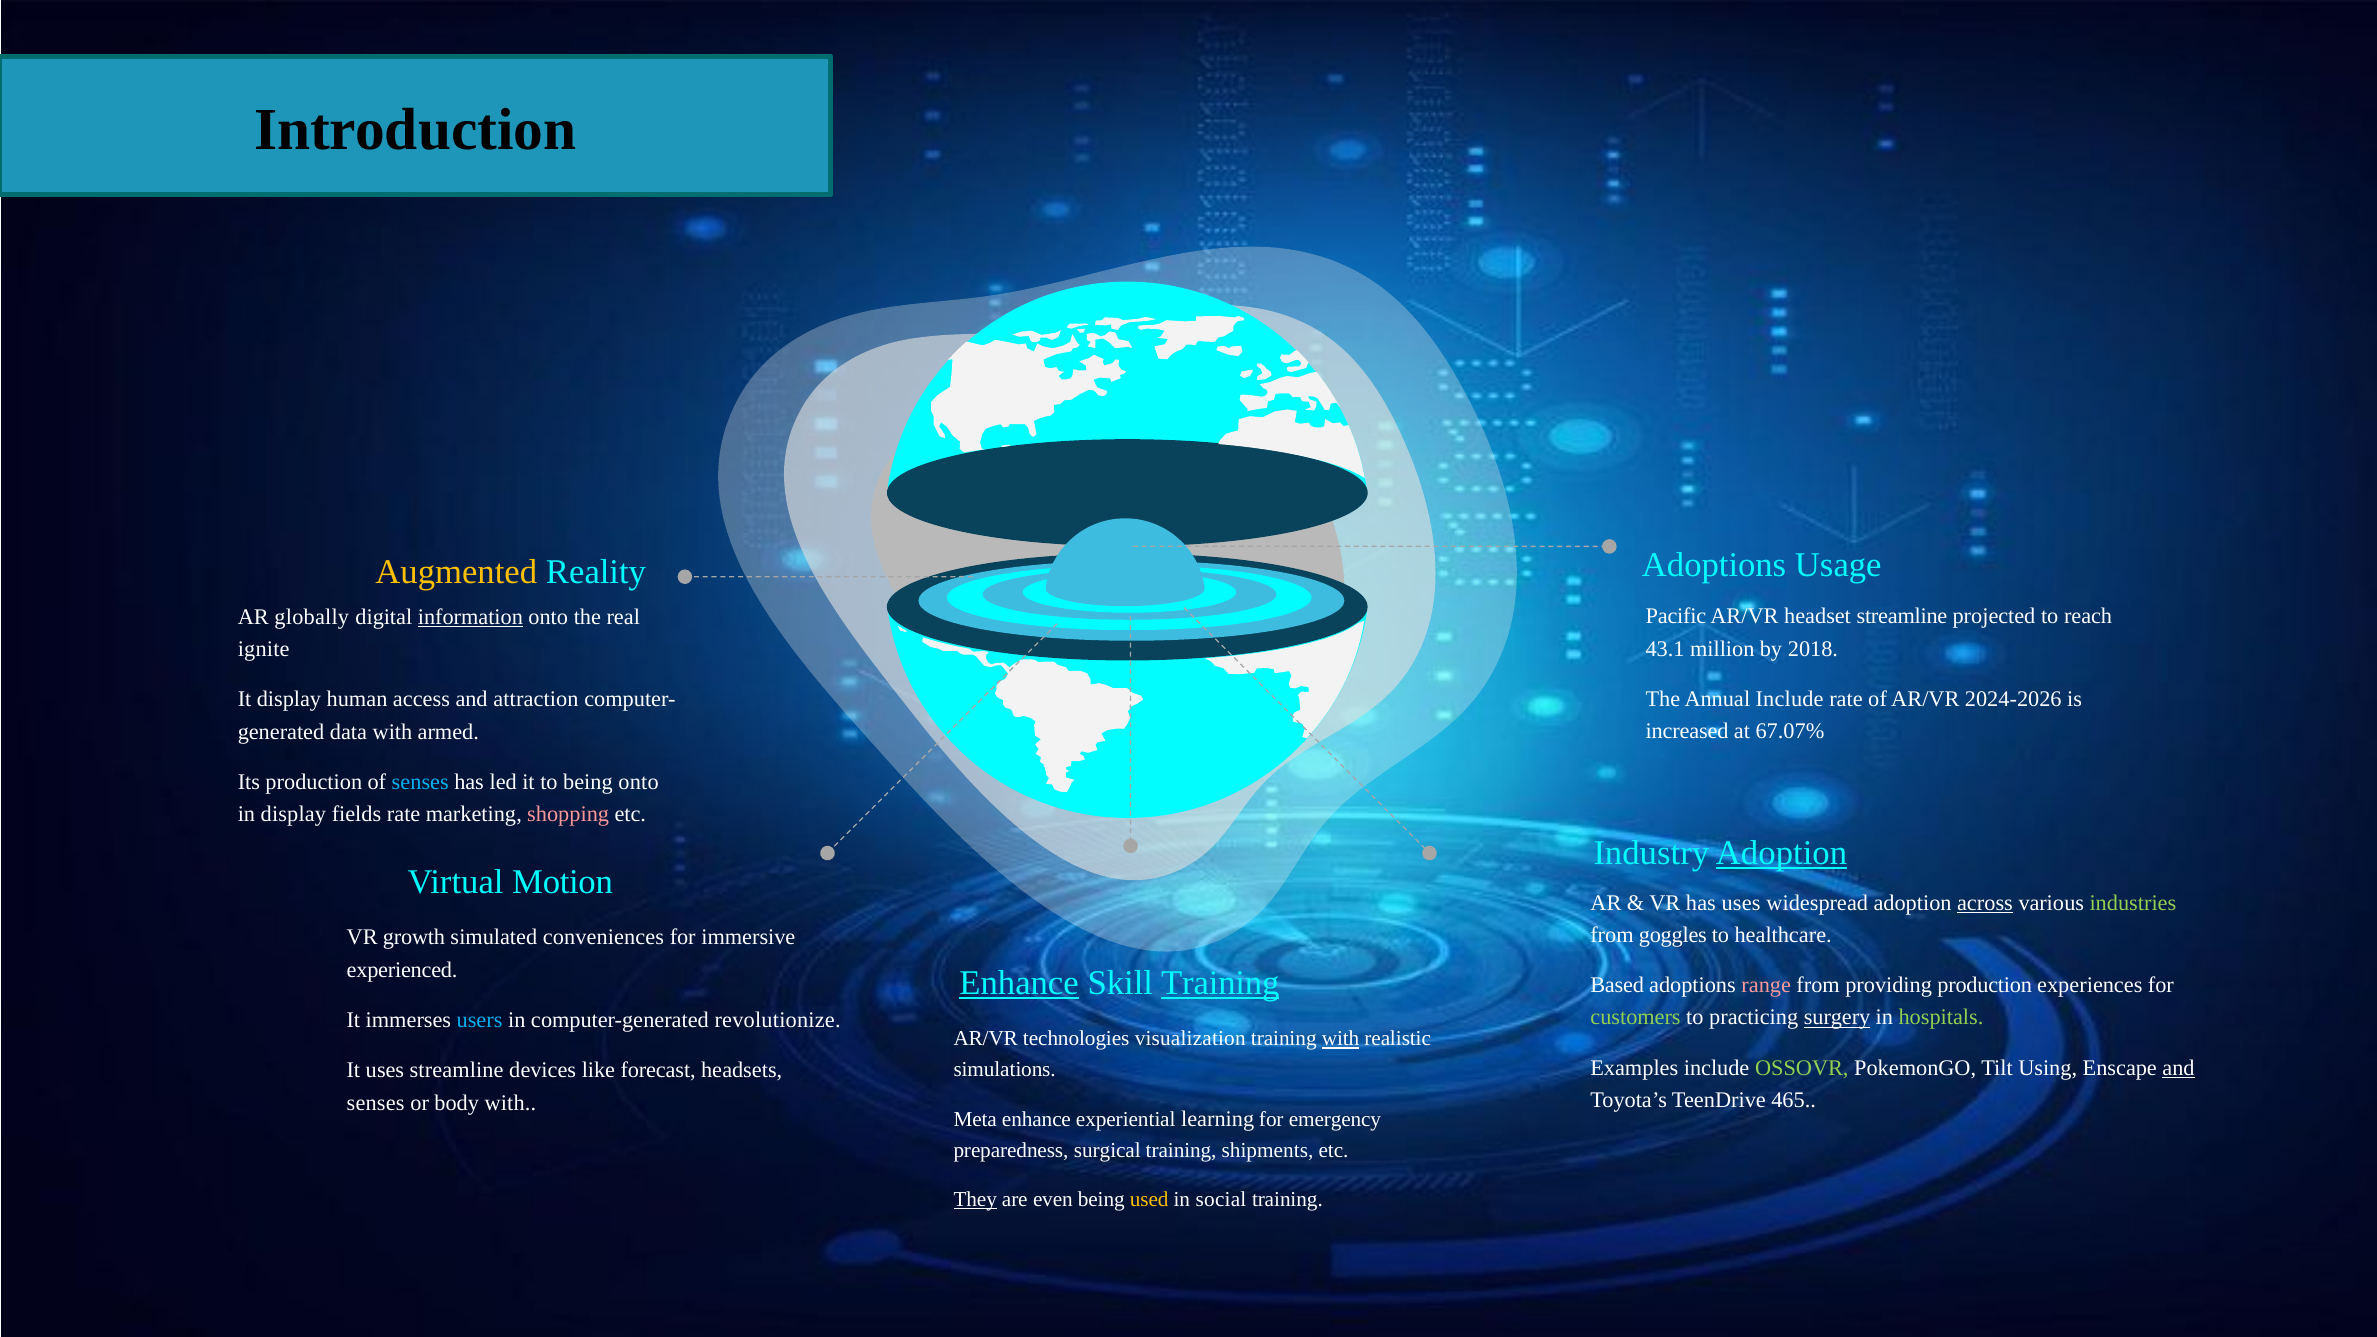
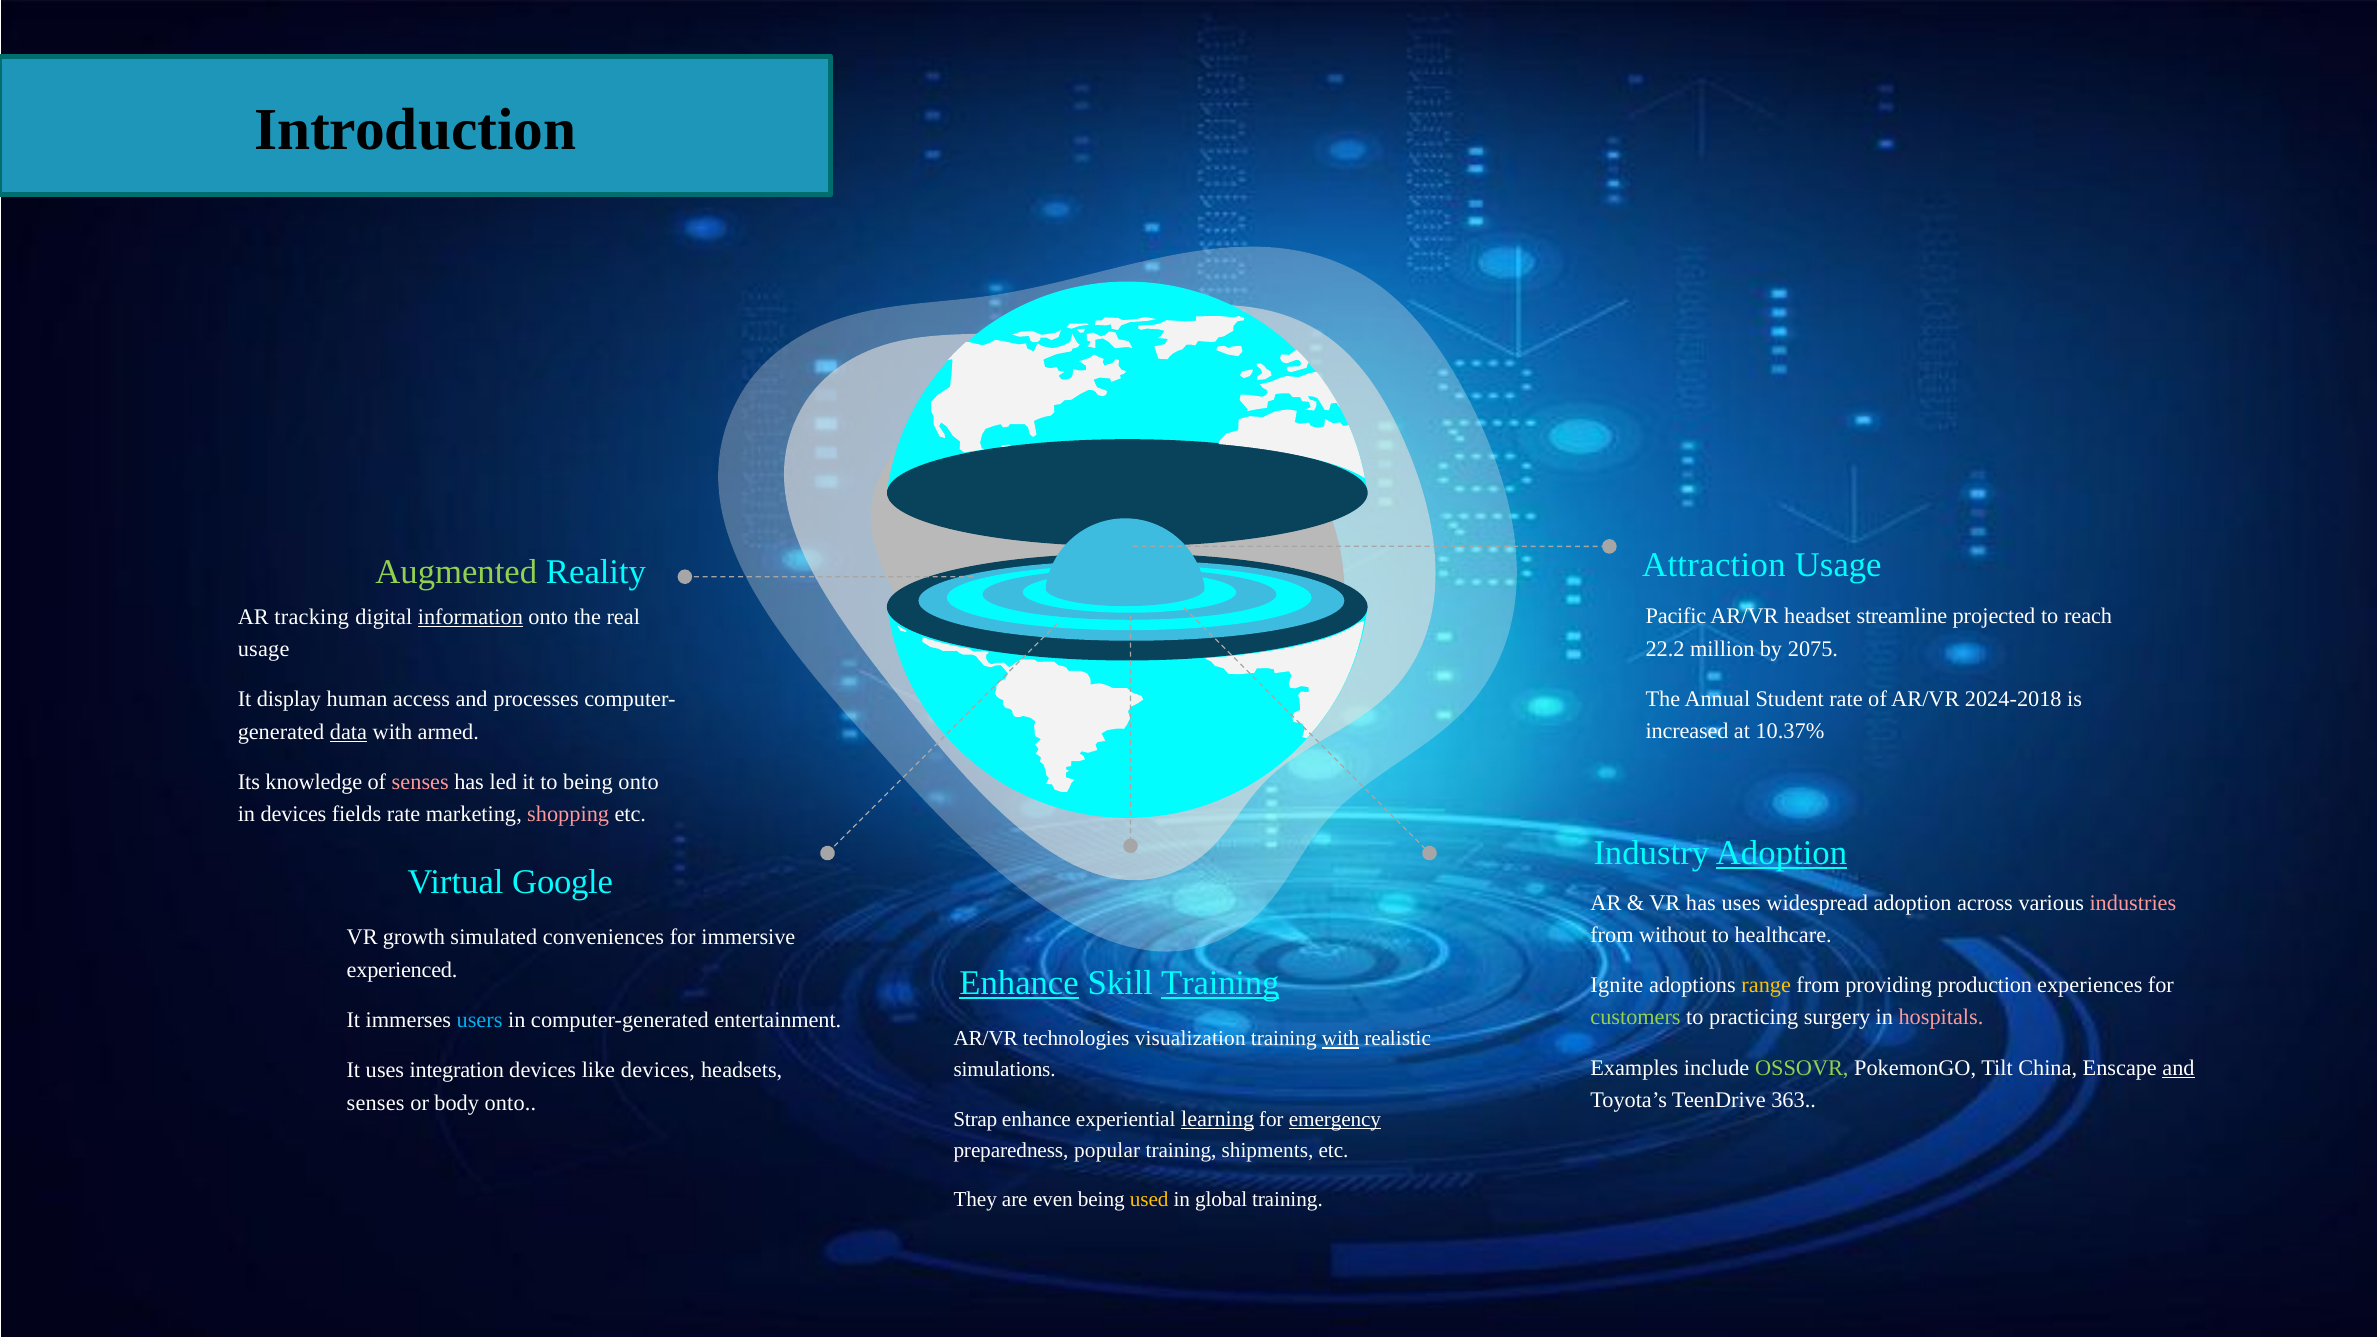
Adoptions: Adoptions -> Attraction (1714, 565)
Augmented colour: yellow -> light green (456, 572)
globally: globally -> tracking (312, 617)
43.1: 43.1 -> 22.2 (1665, 649)
2018: 2018 -> 2075 (1813, 649)
ignite: ignite -> usage (264, 649)
Annual Include: Include -> Student (1790, 699)
2024-2026: 2024-2026 -> 2024-2018 (2013, 699)
attraction: attraction -> processes (536, 700)
67.07%: 67.07% -> 10.37% (1790, 731)
data underline: none -> present (348, 732)
Its production: production -> knowledge (314, 782)
senses colour: light blue -> pink (420, 782)
in display: display -> devices (294, 814)
Motion: Motion -> Google (563, 882)
across underline: present -> none (1985, 903)
industries colour: light green -> pink (2133, 903)
goggles: goggles -> without (1673, 935)
Based: Based -> Ignite (1617, 985)
range colour: pink -> yellow (1766, 985)
surgery underline: present -> none (1837, 1018)
hospitals colour: light green -> pink (1941, 1018)
revolutionize: revolutionize -> entertainment (778, 1020)
Using: Using -> China (2048, 1068)
uses streamline: streamline -> integration (457, 1071)
like forecast: forecast -> devices (658, 1071)
465: 465 -> 363 (1794, 1100)
body with: with -> onto (510, 1103)
Meta: Meta -> Strap (975, 1120)
learning underline: none -> present (1218, 1119)
emergency underline: none -> present (1335, 1120)
surgical: surgical -> popular (1107, 1150)
They underline: present -> none (975, 1199)
social: social -> global (1221, 1199)
